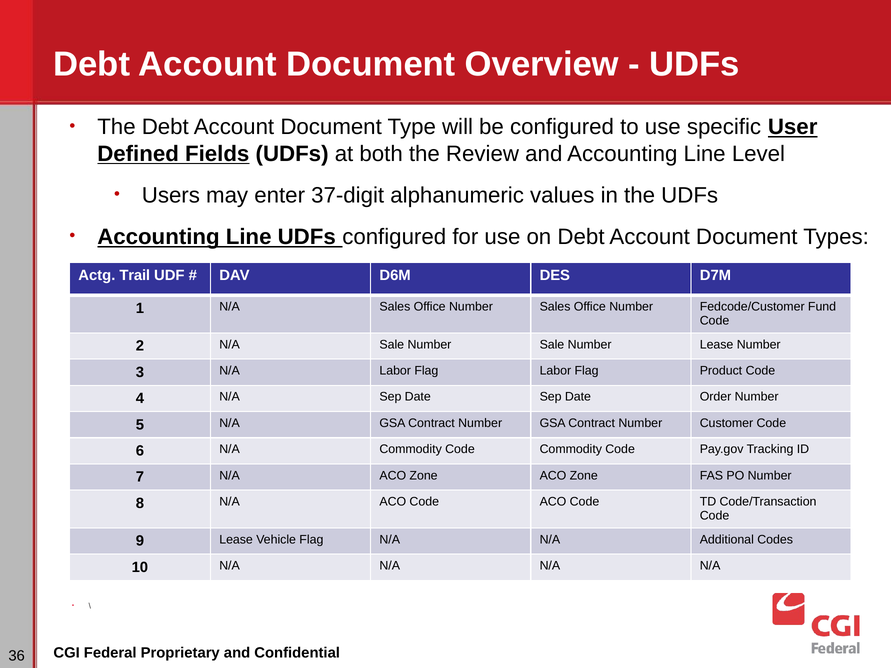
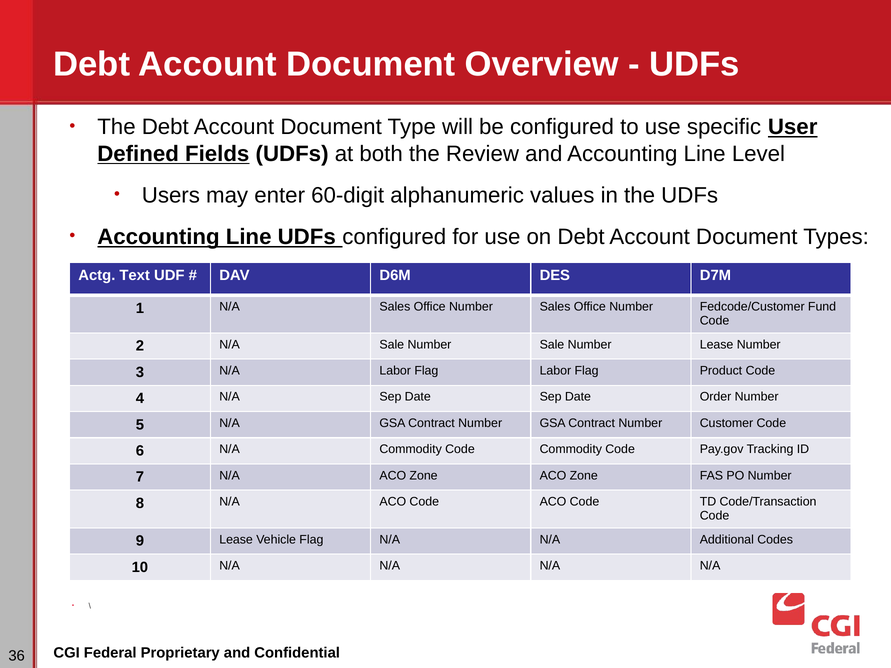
37-digit: 37-digit -> 60-digit (348, 195)
Trail: Trail -> Text (135, 275)
